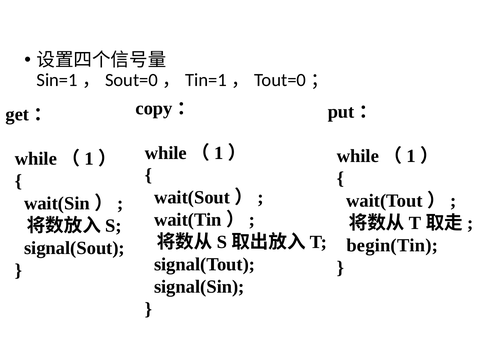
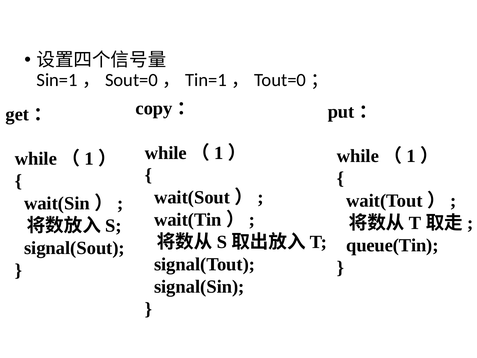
begin(Tin: begin(Tin -> queue(Tin (392, 245)
